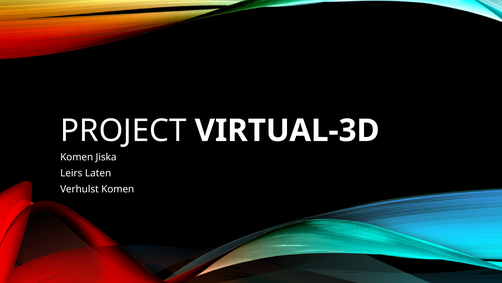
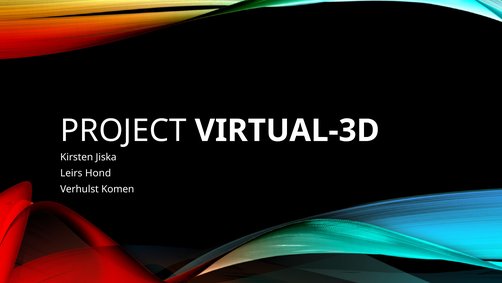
Komen: Komen -> Kirsten (77, 157)
Laten: Laten -> Hond (98, 173)
